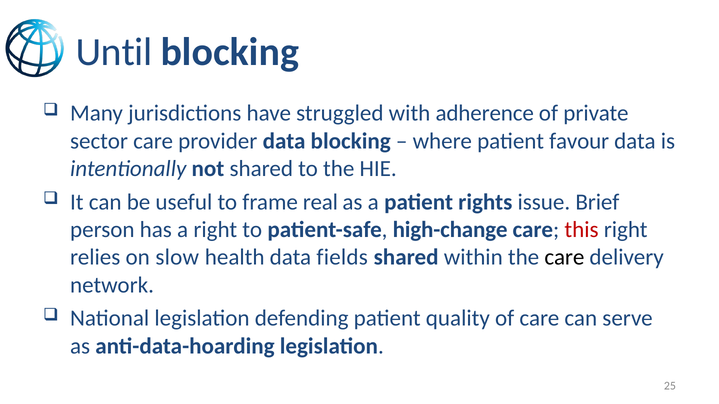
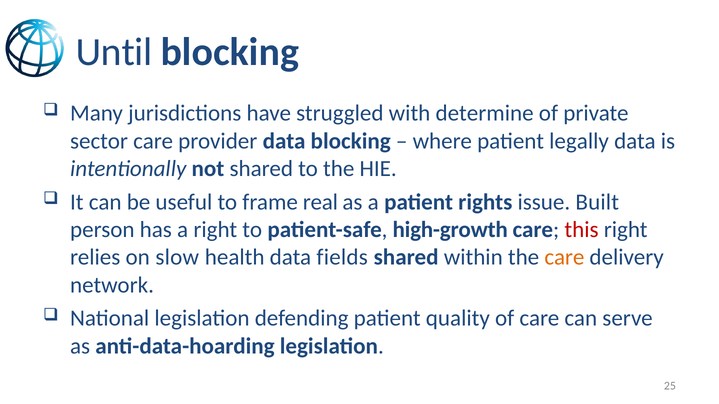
adherence: adherence -> determine (485, 113)
favour: favour -> legally (579, 141)
Brief: Brief -> Built (597, 202)
high-change: high-change -> high-growth (450, 230)
care colour: black -> orange (564, 258)
